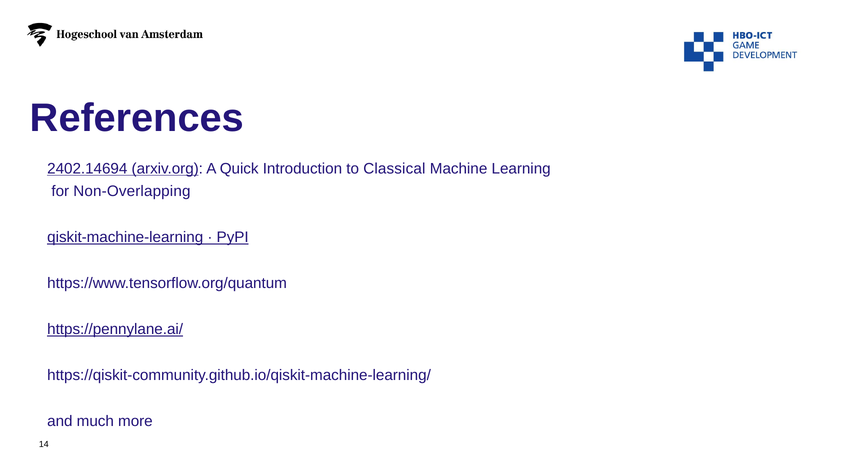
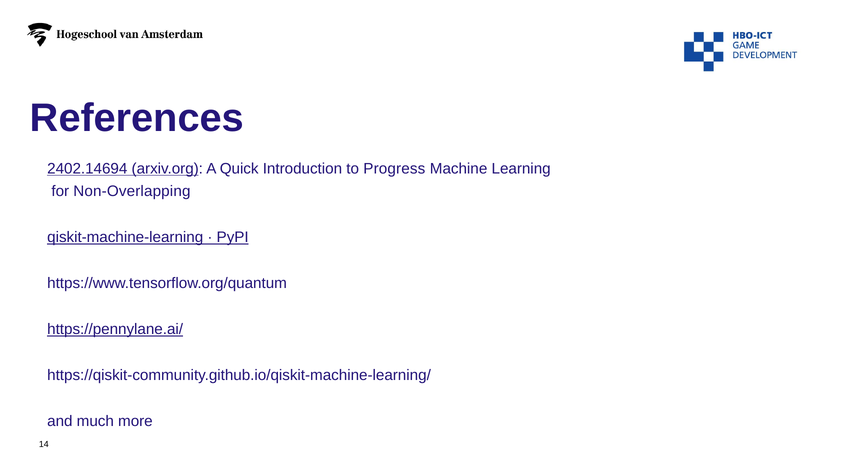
Classical: Classical -> Progress (394, 169)
